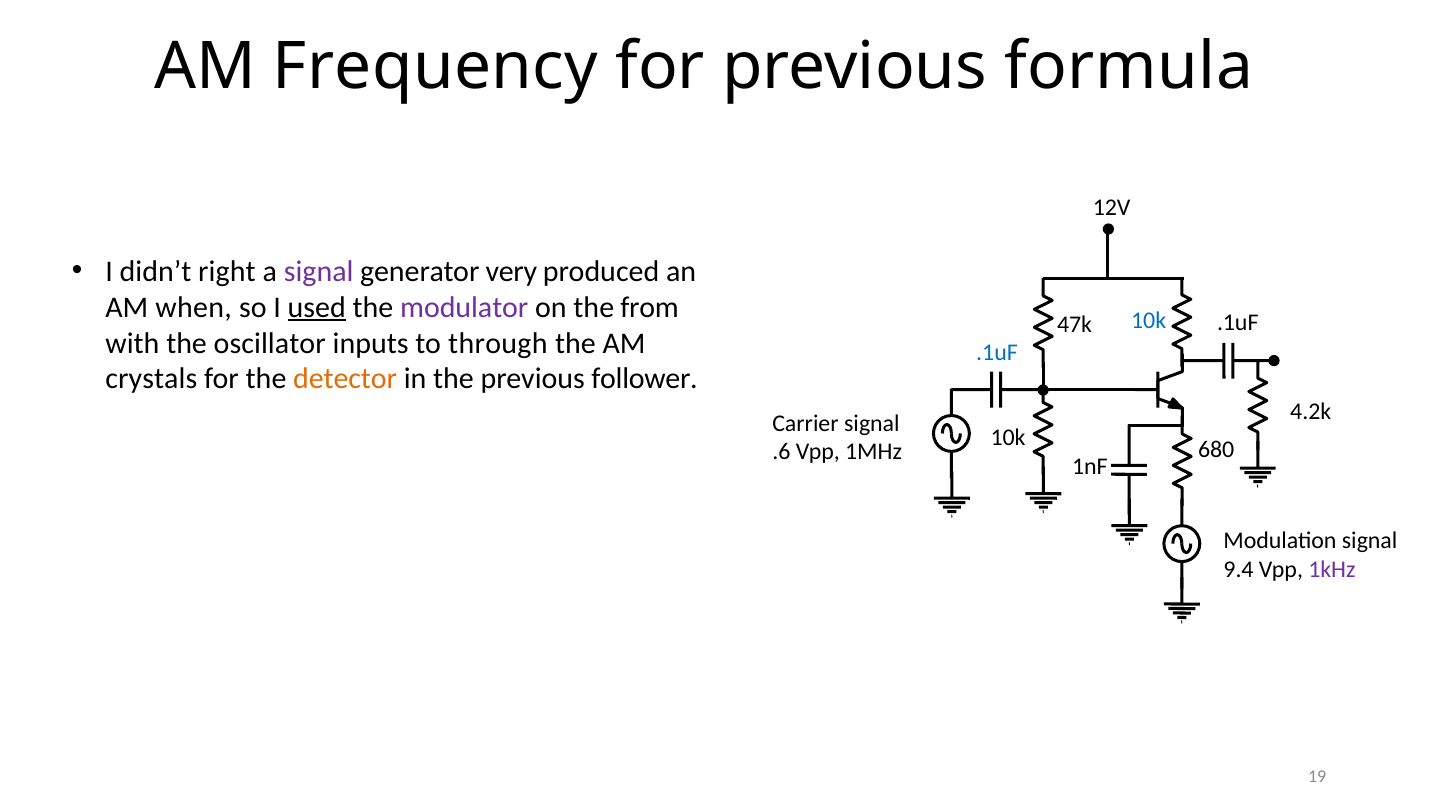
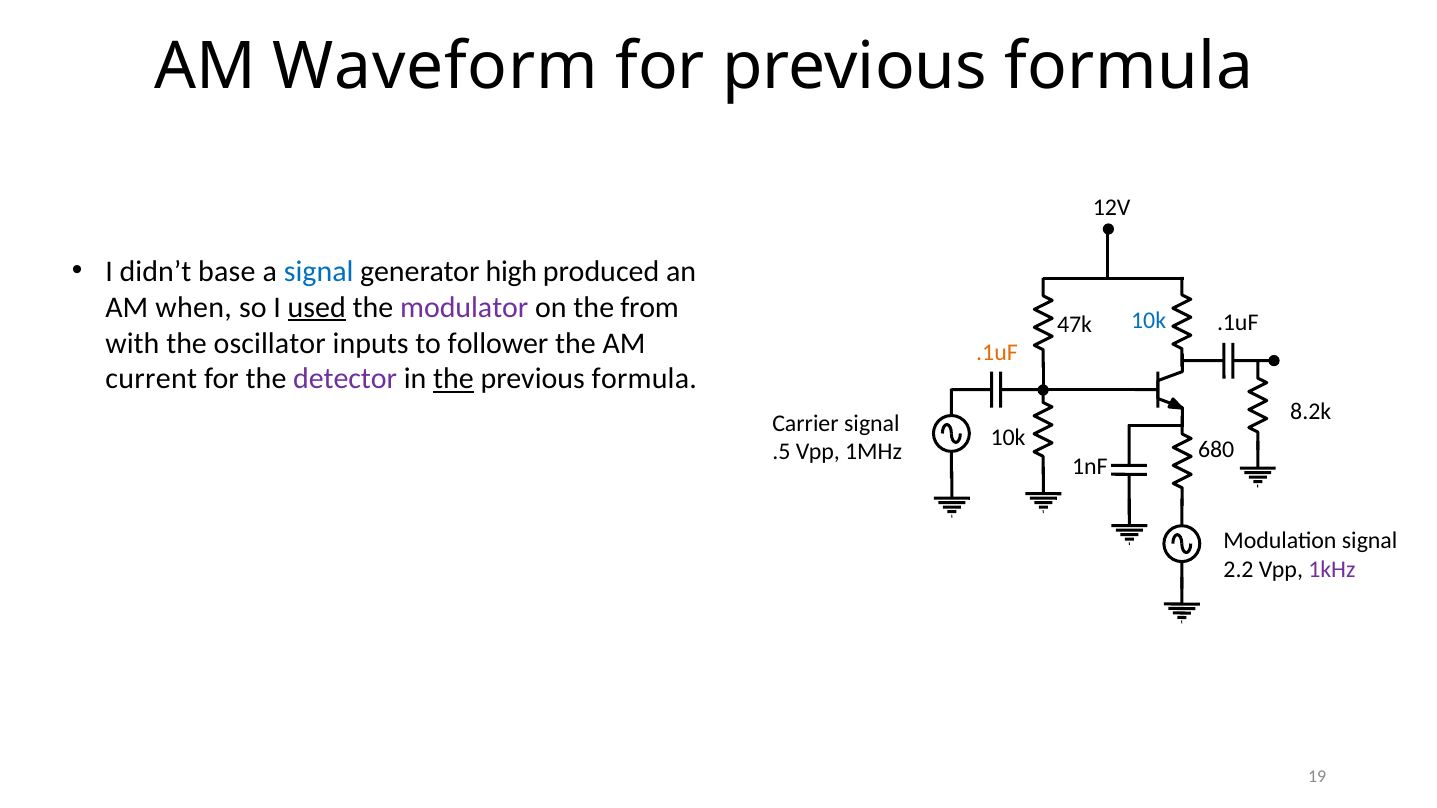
Frequency: Frequency -> Waveform (435, 67)
right: right -> base (227, 271)
signal colour: purple -> blue (319, 271)
very: very -> high (511, 271)
through: through -> follower (498, 343)
.1uF colour: blue -> orange (997, 353)
crystals: crystals -> current (151, 379)
detector colour: orange -> purple (345, 379)
the underline: none -> present (453, 379)
follower: follower -> formula (644, 379)
4.2k: 4.2k -> 8.2k (1311, 412)
.6: .6 -> .5 (781, 452)
9.4: 9.4 -> 2.2 (1239, 569)
